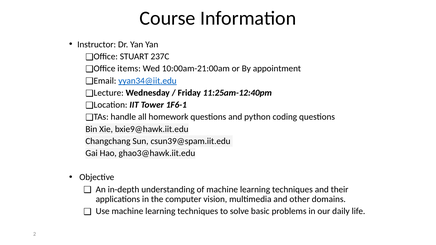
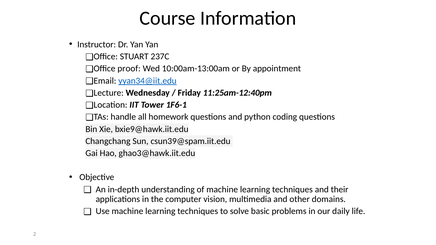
items: items -> proof (129, 69)
10:00am-21:00am: 10:00am-21:00am -> 10:00am-13:00am (196, 69)
